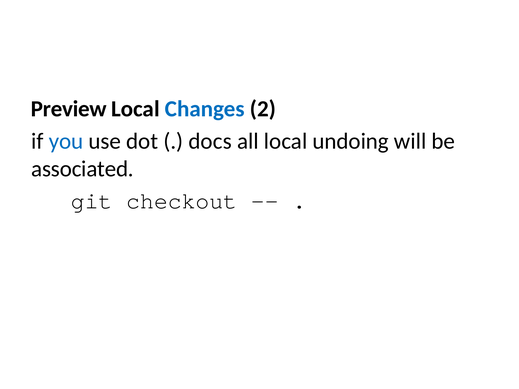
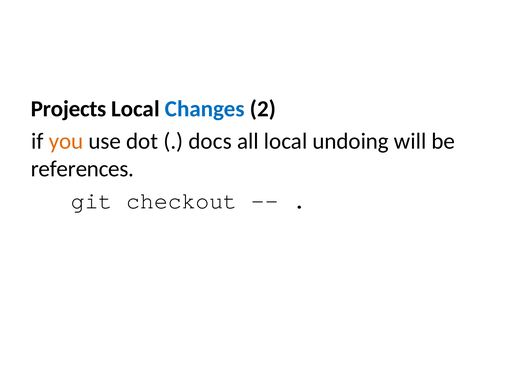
Preview: Preview -> Projects (69, 109)
you colour: blue -> orange (66, 141)
associated: associated -> references (82, 169)
